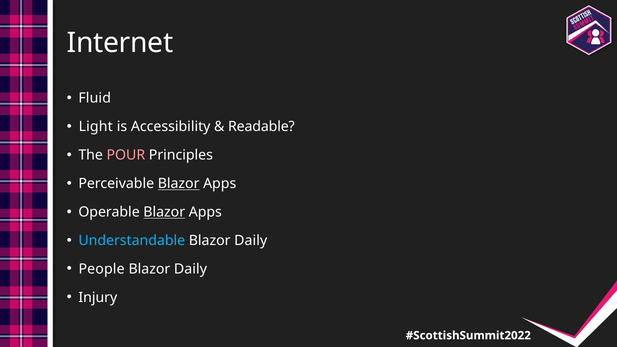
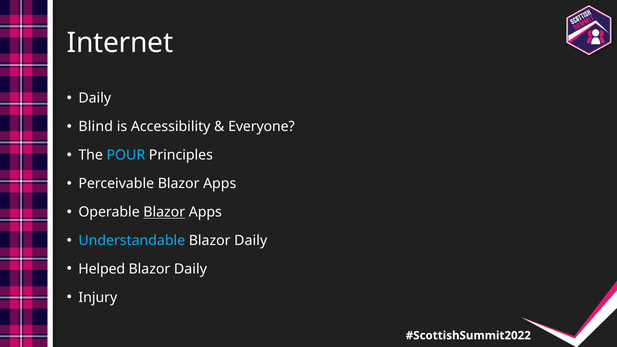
Fluid: Fluid -> Daily (95, 98)
Light: Light -> Blind (96, 127)
Readable: Readable -> Everyone (261, 127)
POUR colour: pink -> light blue (126, 155)
Blazor underline: present -> none (179, 184)
People: People -> Helped (102, 269)
